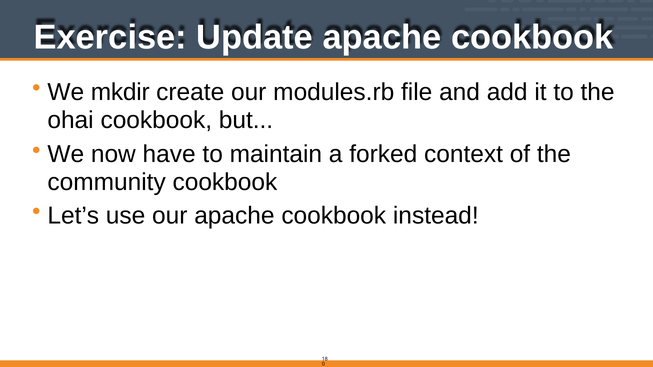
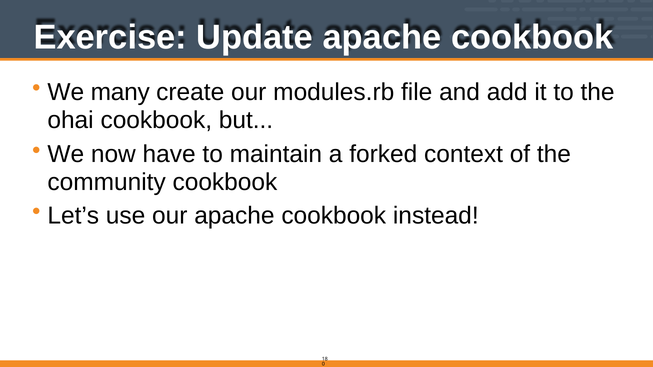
mkdir: mkdir -> many (120, 92)
